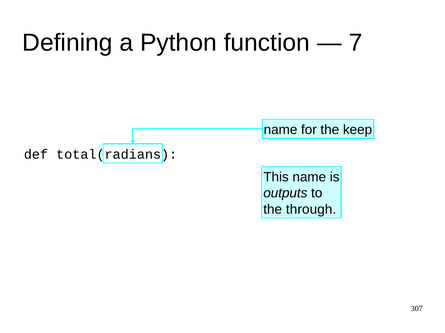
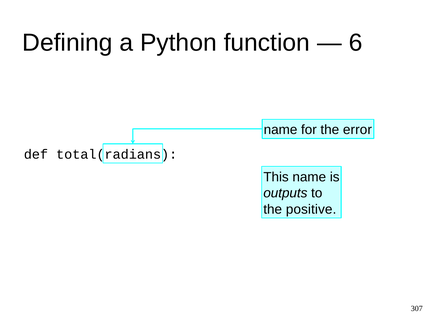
7: 7 -> 6 (356, 43)
keep: keep -> error (357, 130)
through: through -> positive (311, 210)
